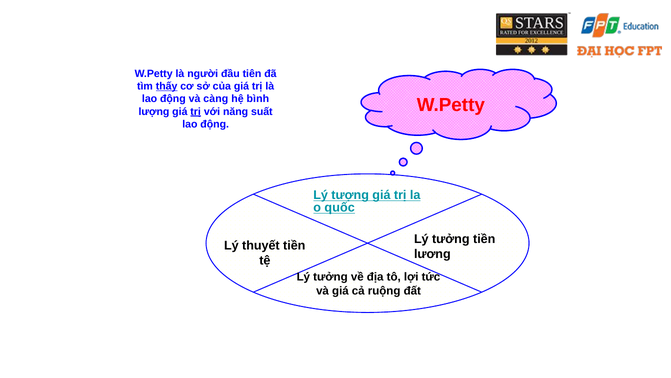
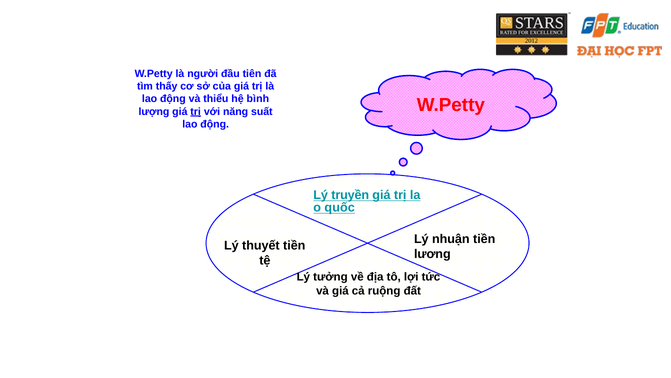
thấy underline: present -> none (167, 86)
càng: càng -> thiểu (216, 99)
tượng: tượng -> truyền (350, 195)
tưởng: tưởng -> nhuận (451, 239)
